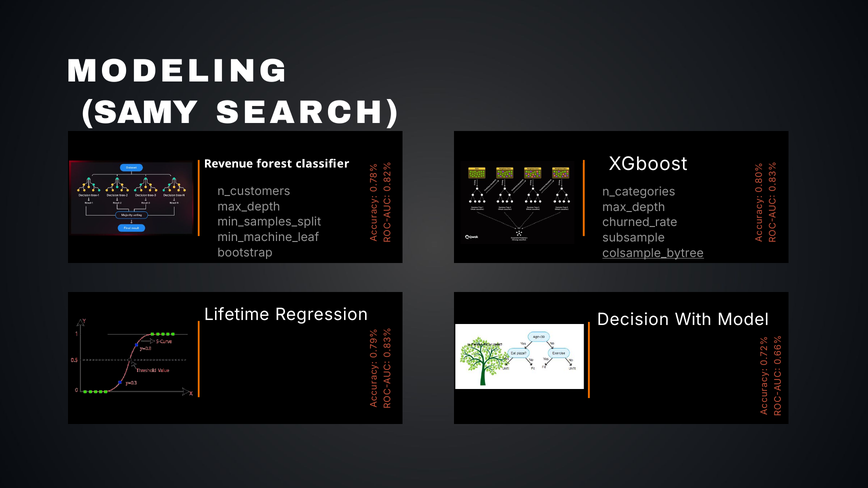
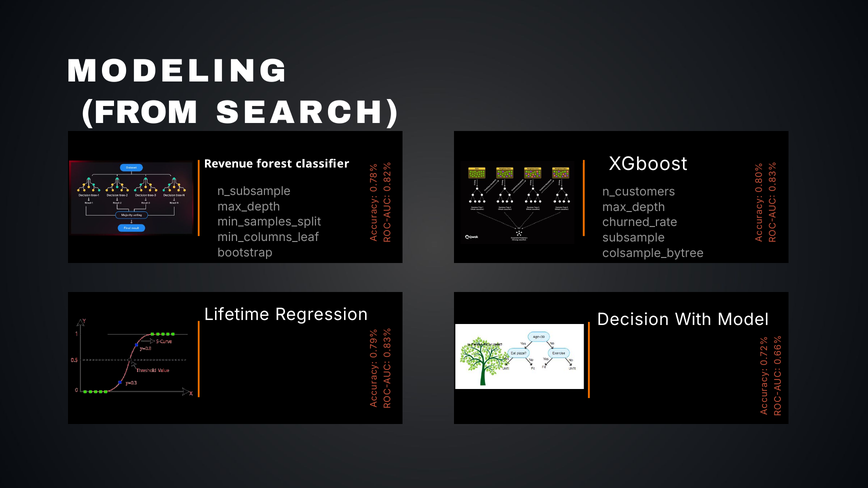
SAMY: SAMY -> FROM (140, 113)
n_customers: n_customers -> n_subsample (254, 192)
n_categories: n_categories -> n_customers (639, 192)
min_machine_leaf: min_machine_leaf -> min_columns_leaf (268, 237)
colsample_bytree underline: present -> none (653, 253)
